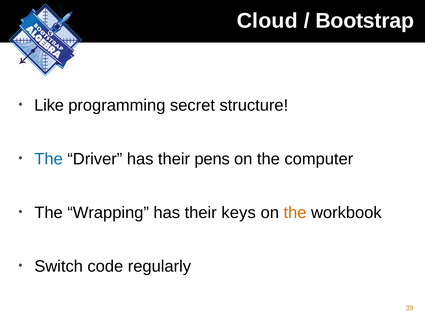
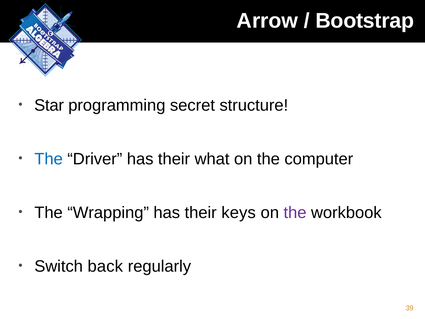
Cloud: Cloud -> Arrow (267, 21)
Like: Like -> Star (49, 105)
pens: pens -> what (212, 159)
the colour: orange -> purple (295, 213)
code: code -> back (105, 266)
